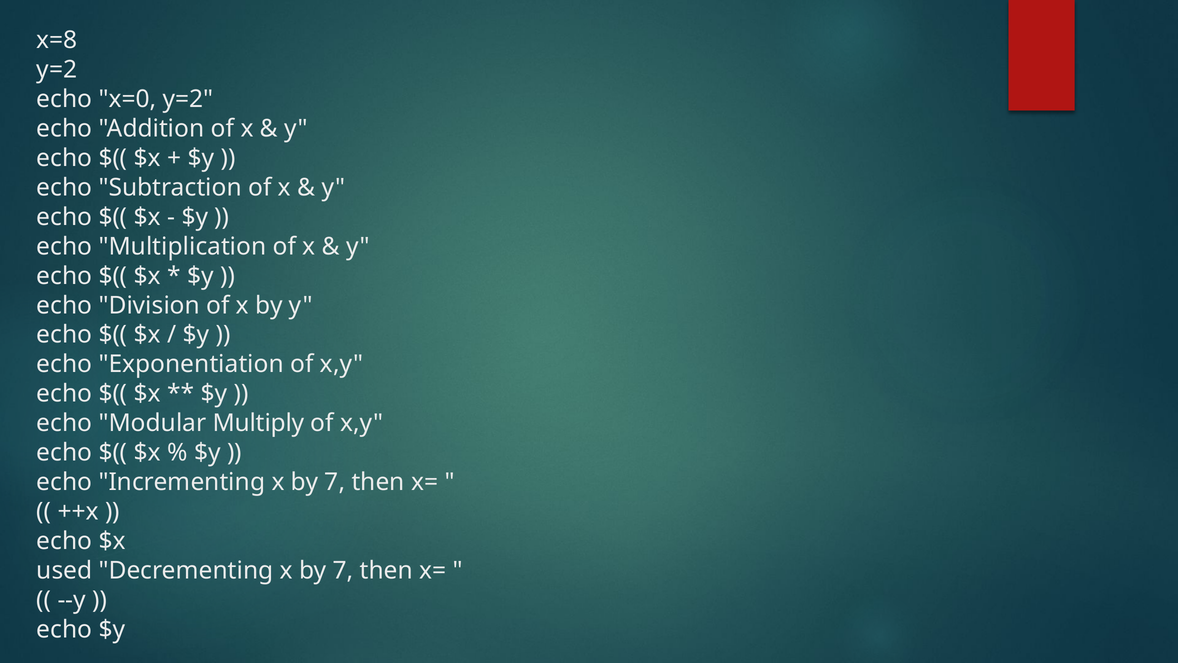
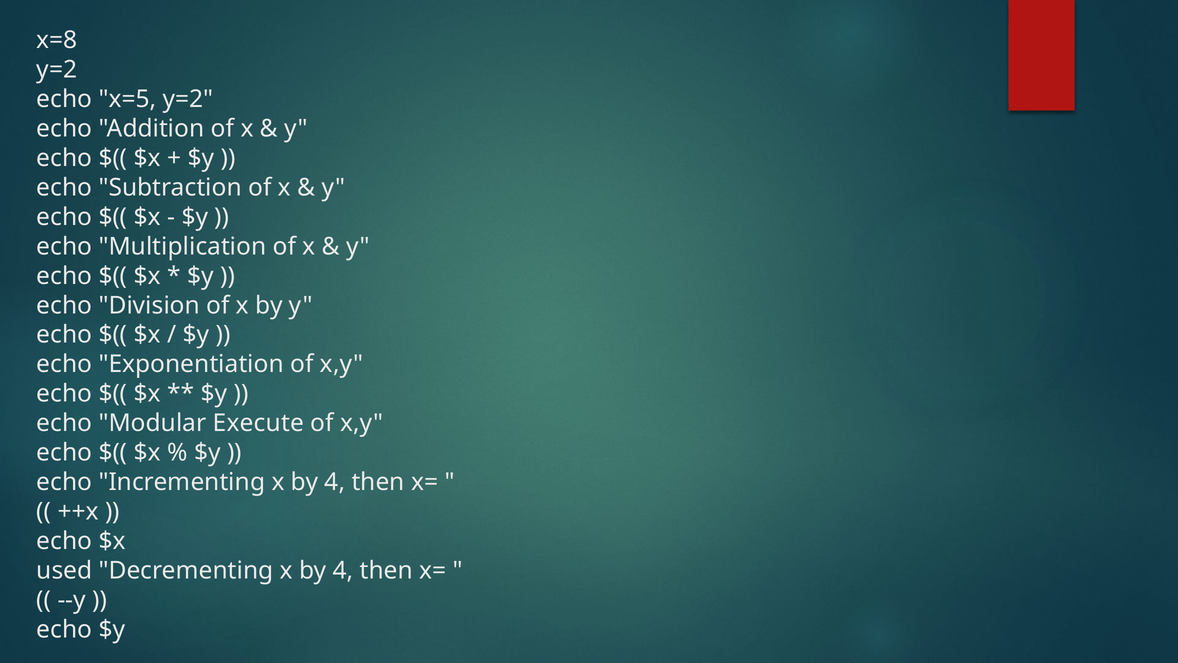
x=0: x=0 -> x=5 (127, 99)
Multiply: Multiply -> Execute (258, 423)
Incrementing x by 7: 7 -> 4 (335, 482)
Decrementing x by 7: 7 -> 4 (343, 570)
